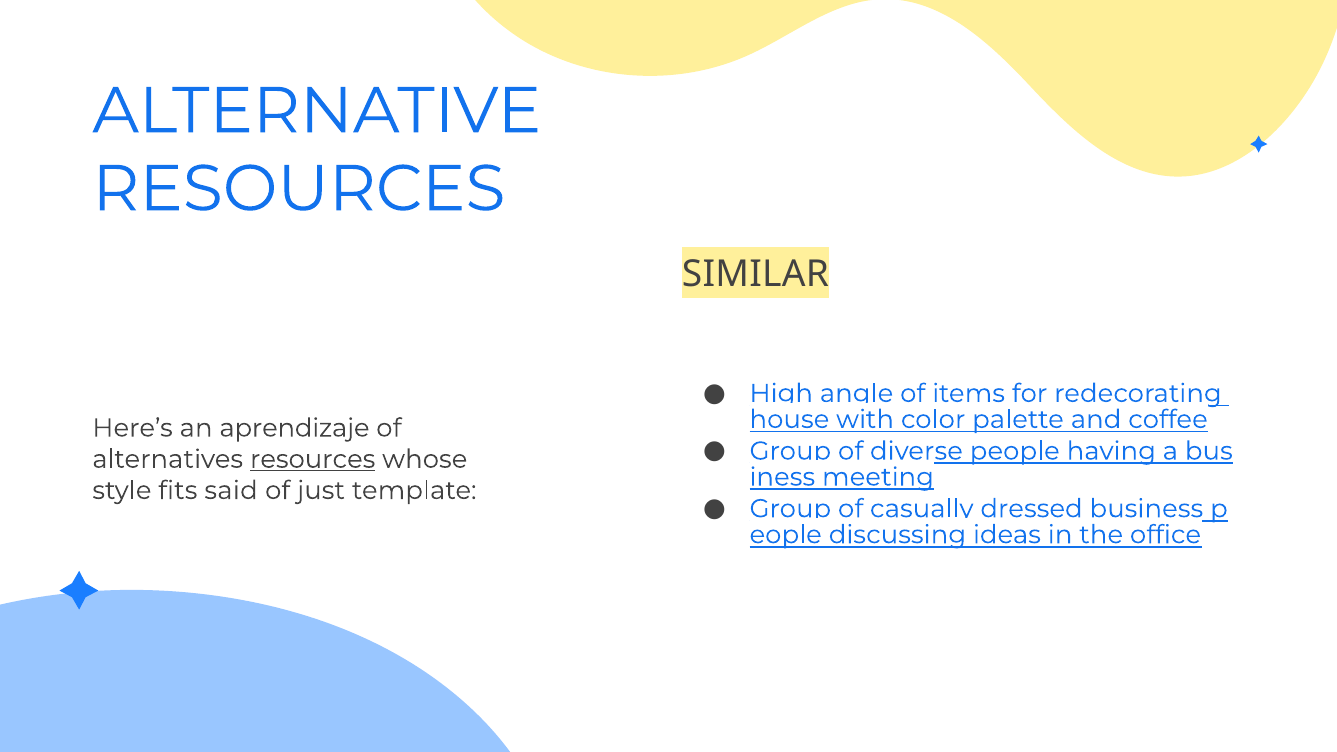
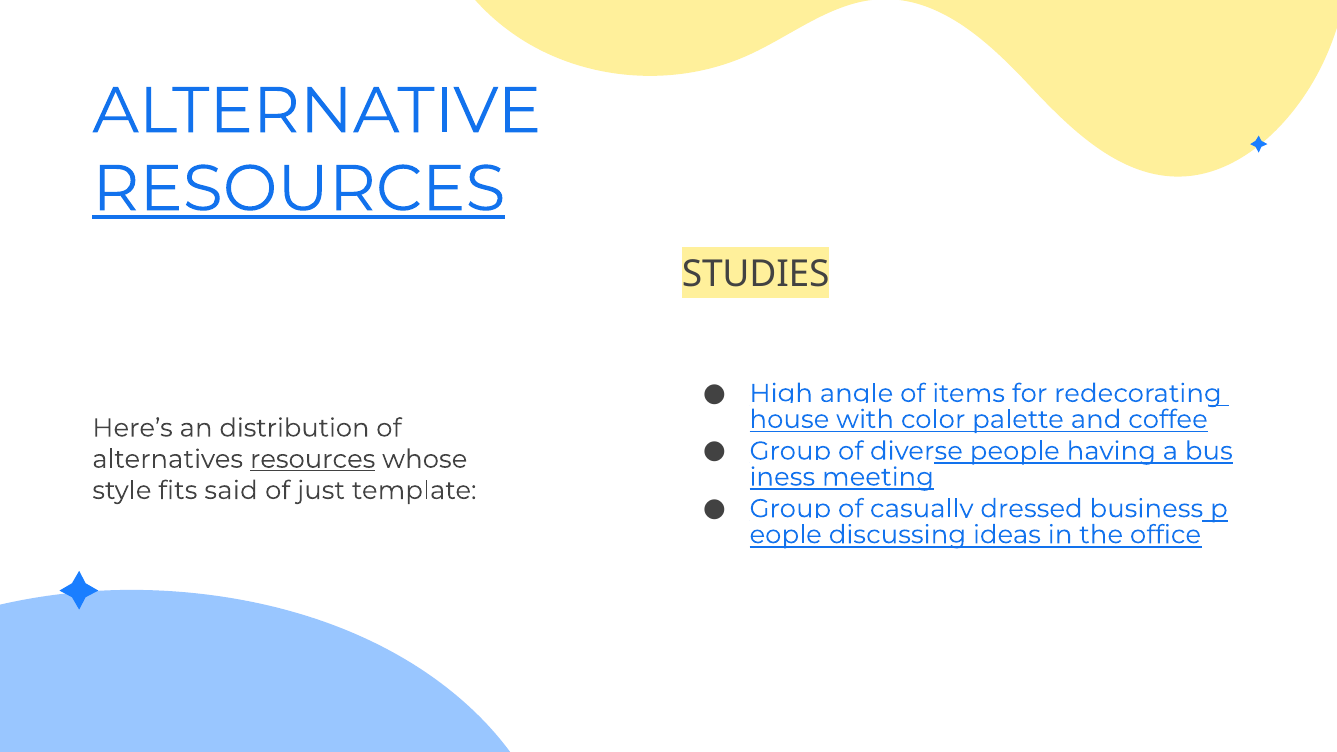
RESOURCES underline: none -> present (299, 189)
SIMILAR: SIMILAR -> STUDIES (756, 274)
aprendizaje: aprendizaje -> distribution (294, 428)
